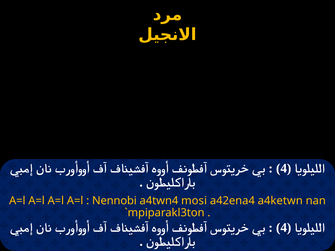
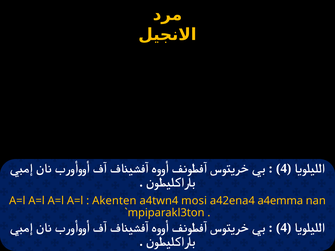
Nennobi: Nennobi -> Akenten (114, 201)
a4ketwn: a4ketwn -> a4emma (280, 201)
